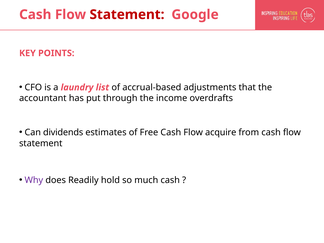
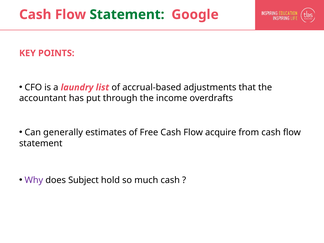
Statement colour: red -> green (127, 15)
dividends: dividends -> generally (63, 132)
Readily: Readily -> Subject (83, 180)
